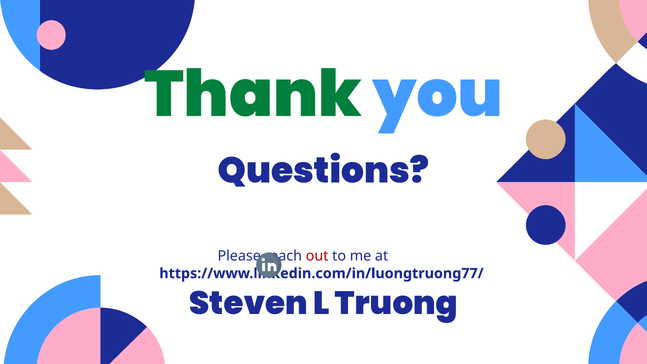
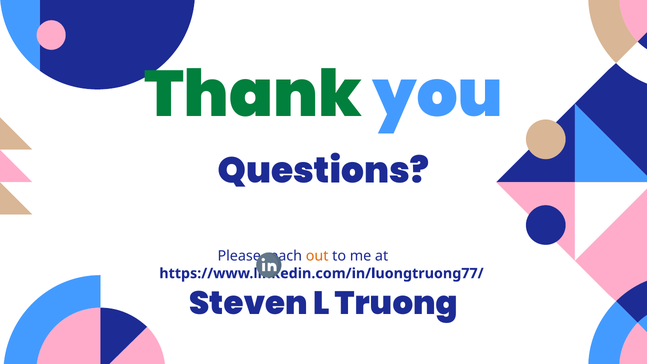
out colour: red -> orange (317, 256)
